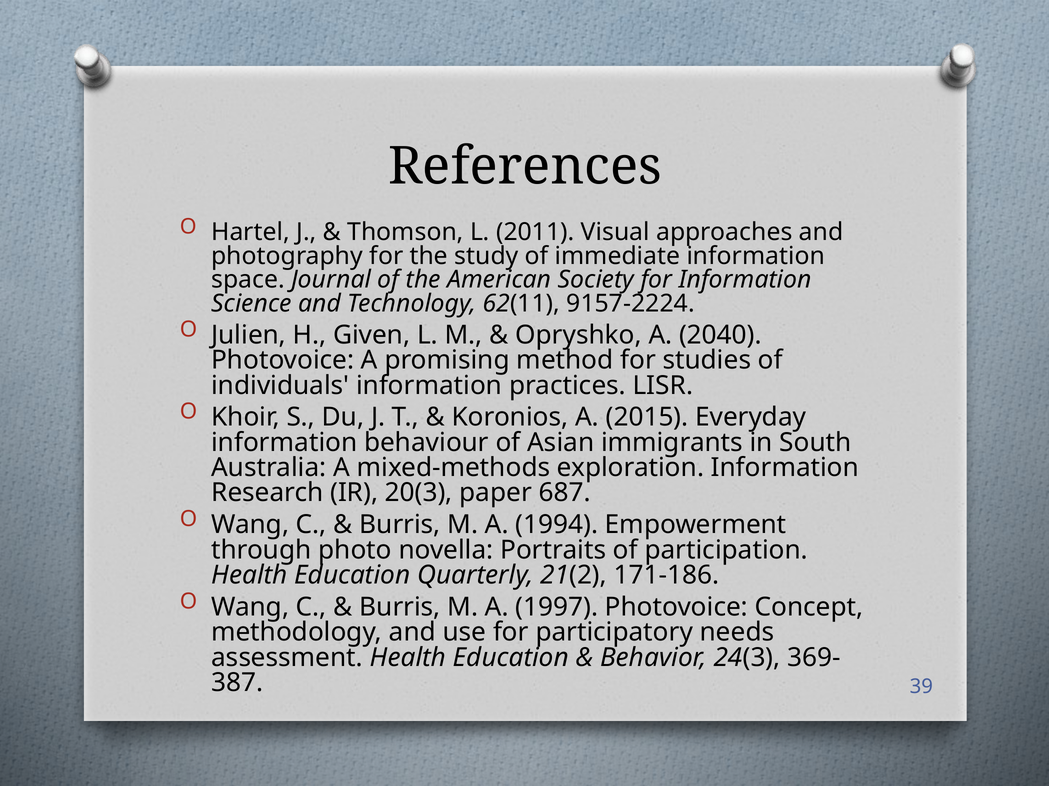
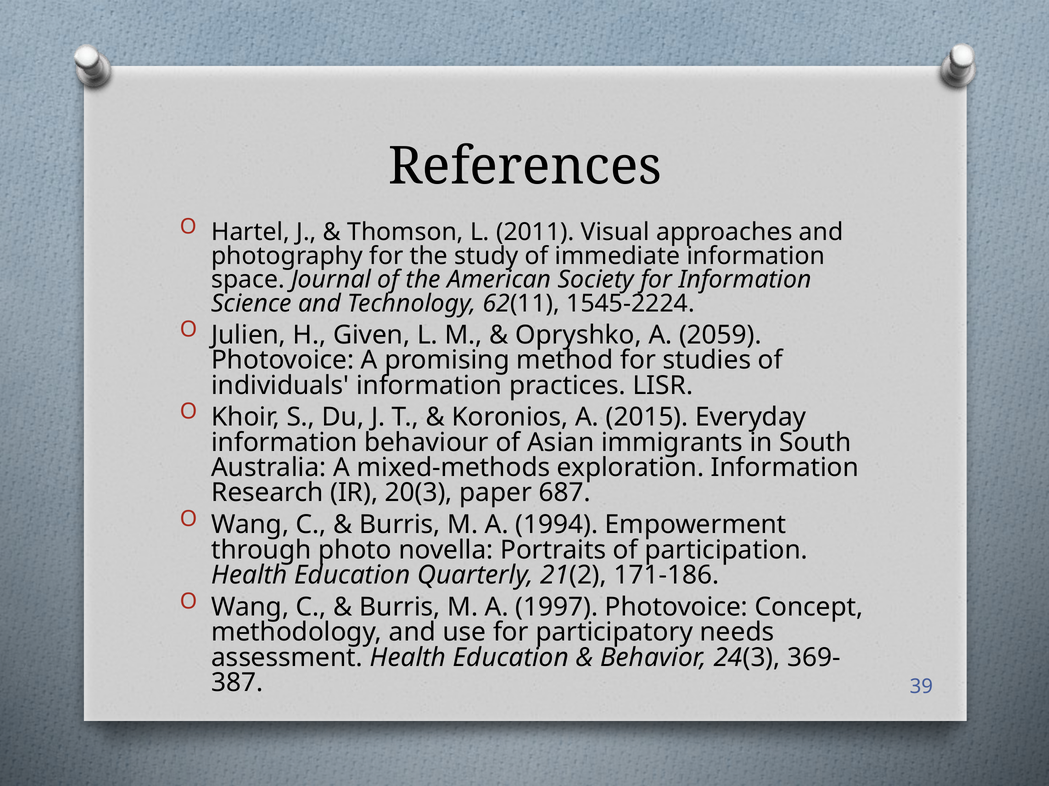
9157-2224: 9157-2224 -> 1545-2224 (630, 304)
2040: 2040 -> 2059 (720, 335)
